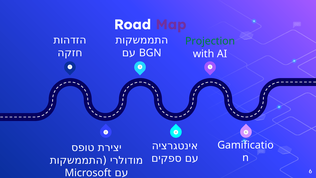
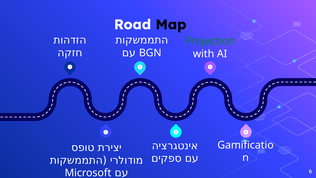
Map colour: purple -> black (171, 25)
